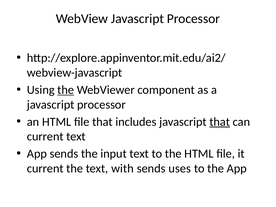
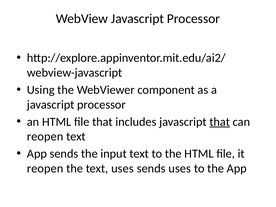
the underline: present -> none (66, 90)
current: current -> reopen (45, 136)
current: current -> reopen (45, 168)
text with: with -> uses (122, 168)
